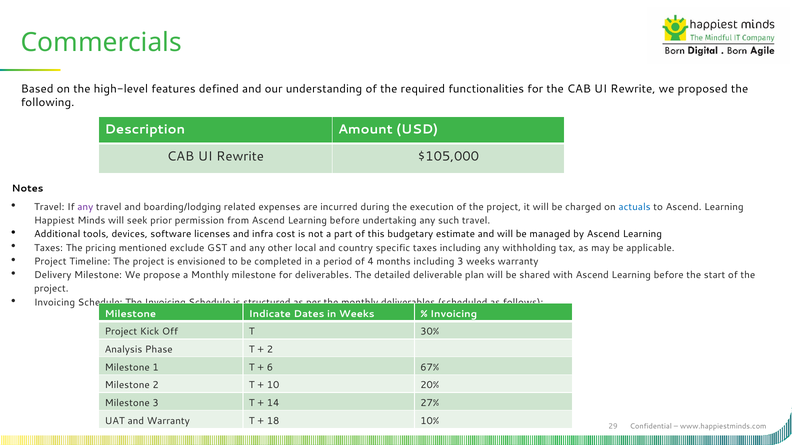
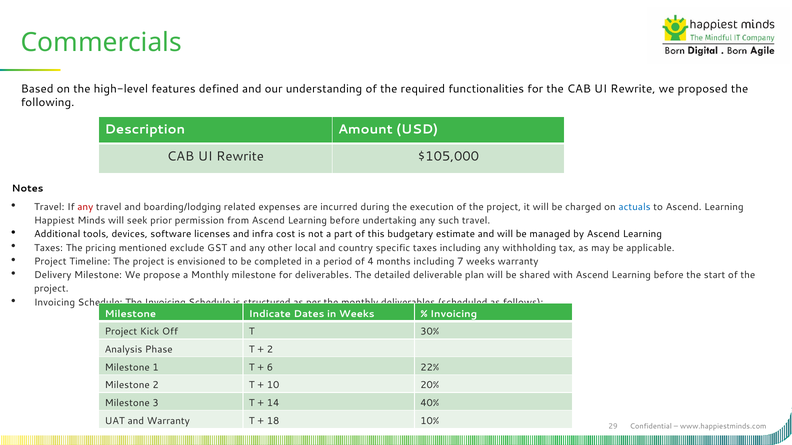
any colour: purple -> red (85, 207)
including 3: 3 -> 7 (460, 262)
67%: 67% -> 22% (430, 368)
27%: 27% -> 40% (430, 403)
